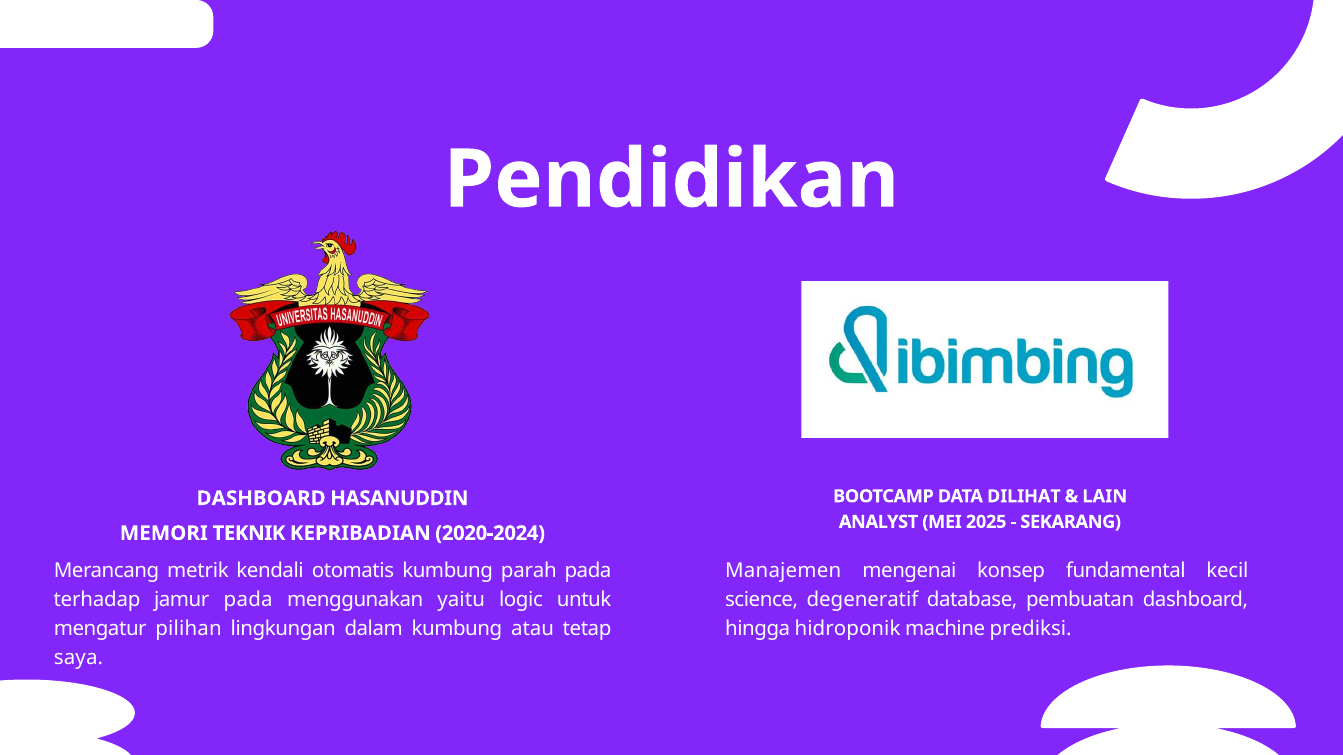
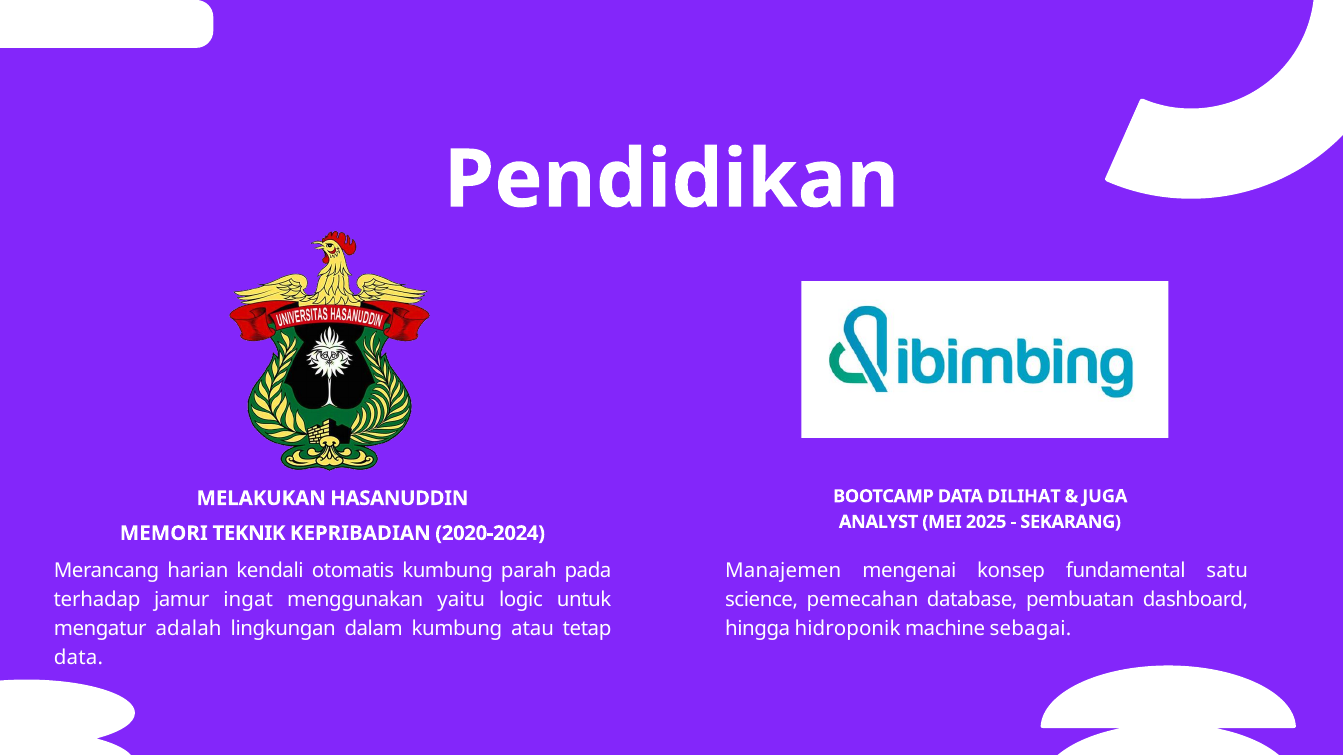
LAIN: LAIN -> JUGA (1105, 497)
DASHBOARD: DASHBOARD -> MELAKUKAN (261, 499)
metrik: metrik -> harian (198, 571)
kecil: kecil -> satu (1227, 571)
jamur pada: pada -> ingat (248, 600)
degeneratif: degeneratif -> pemecahan (863, 600)
pilihan: pilihan -> adalah (189, 629)
prediksi: prediksi -> sebagai (1031, 629)
saya: saya -> data (78, 658)
